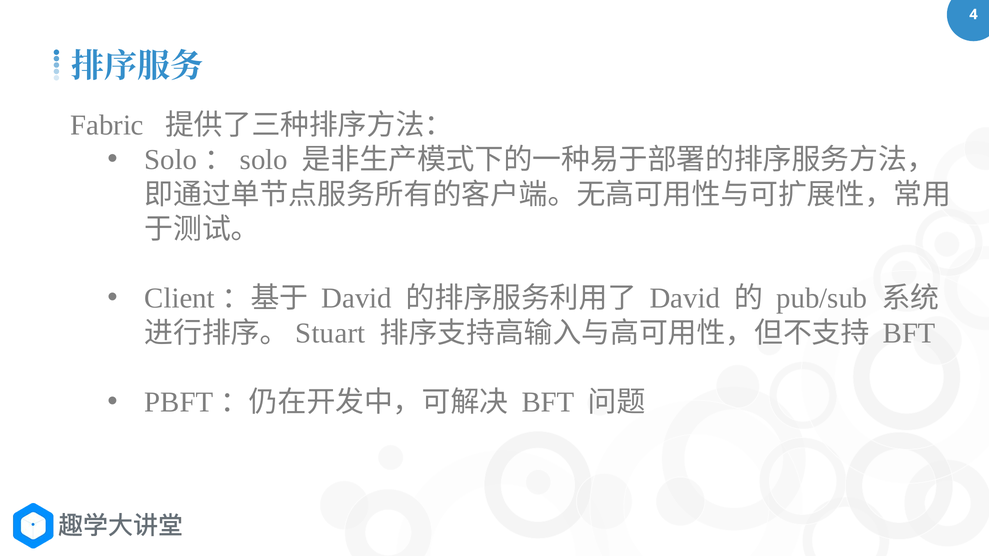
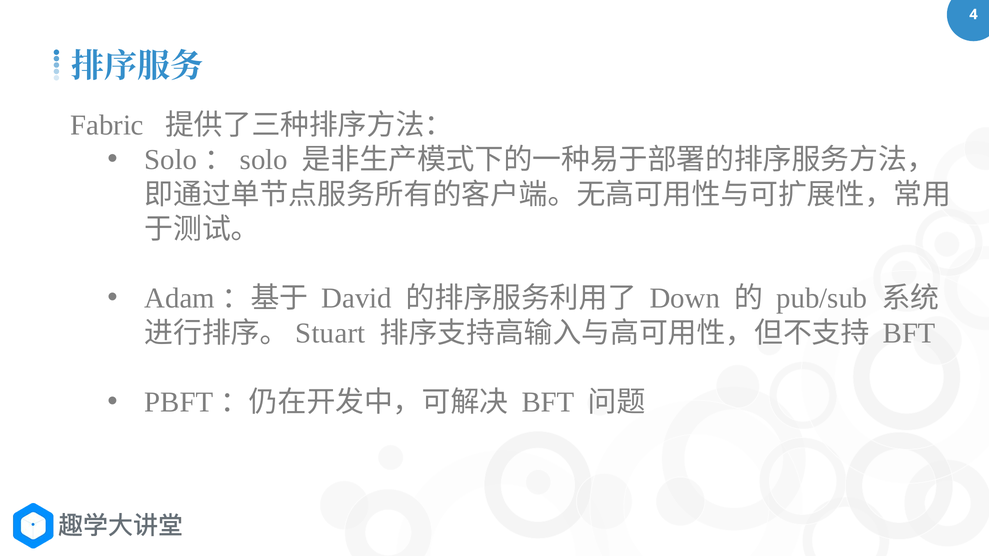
Client: Client -> Adam (180, 299)
David: David -> Down (685, 299)
